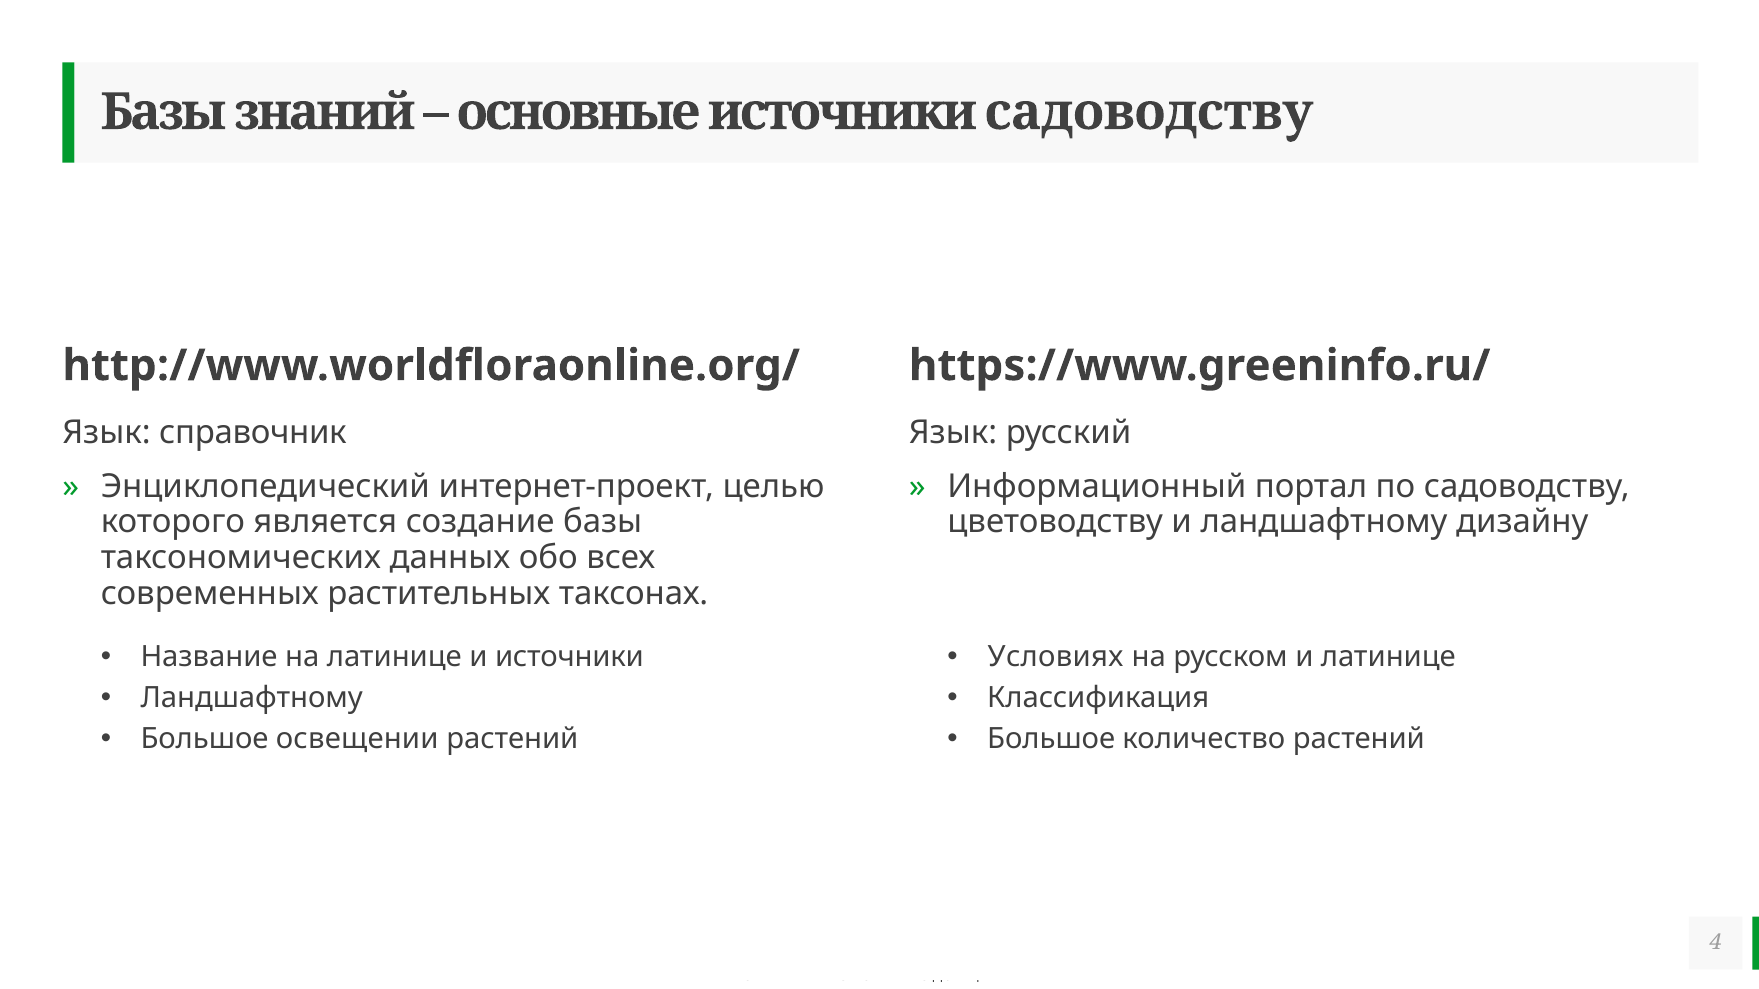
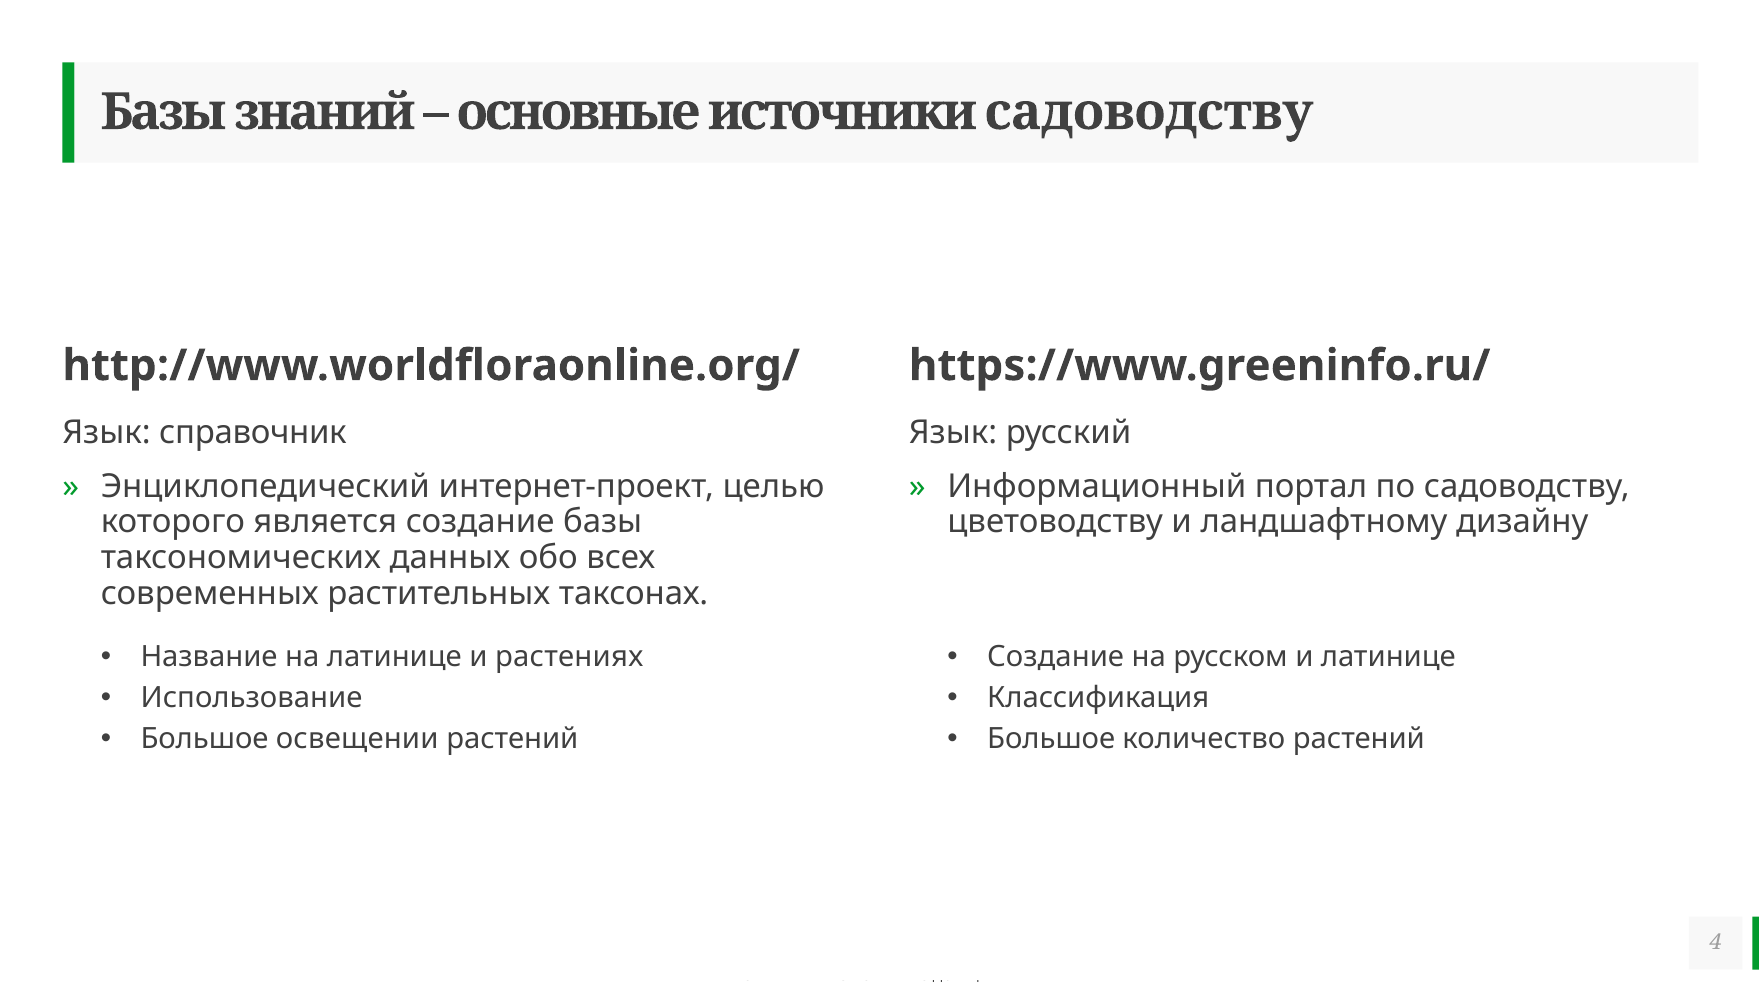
и источники: источники -> растениях (569, 657)
Условиях: Условиях -> Создание (1056, 657)
Ландшафтному: Ландшафтному -> Использование (252, 698)
